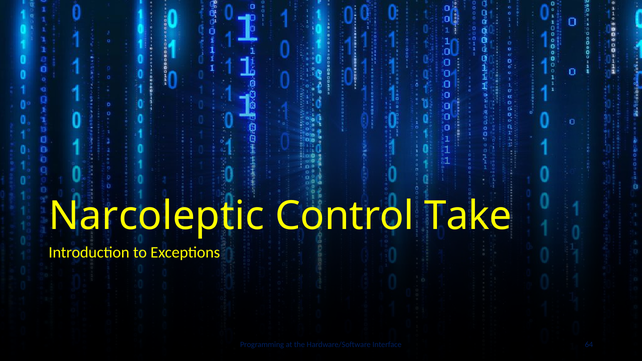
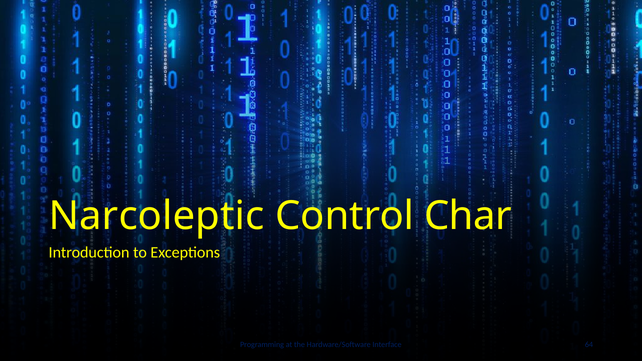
Take: Take -> Char (468, 216)
